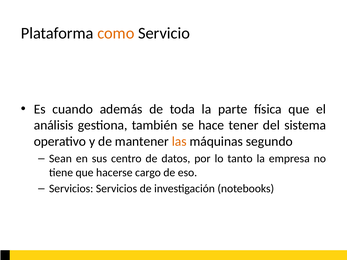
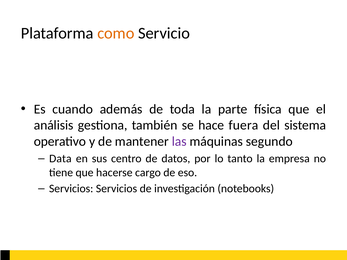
tener: tener -> fuera (244, 125)
las colour: orange -> purple (179, 142)
Sean: Sean -> Data (60, 159)
